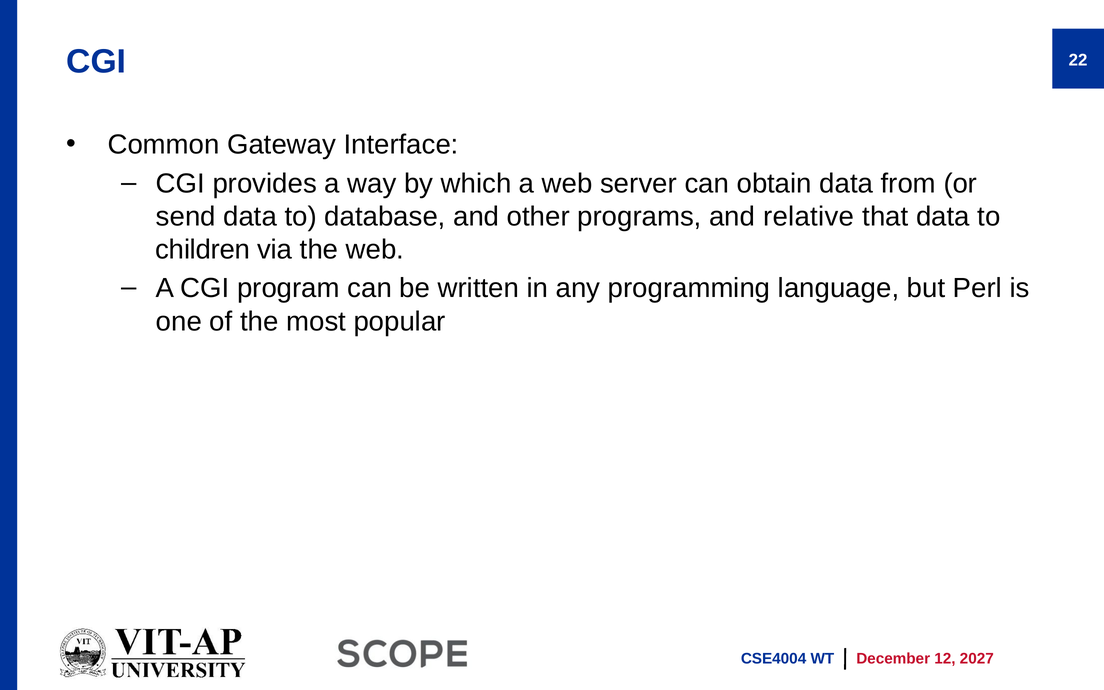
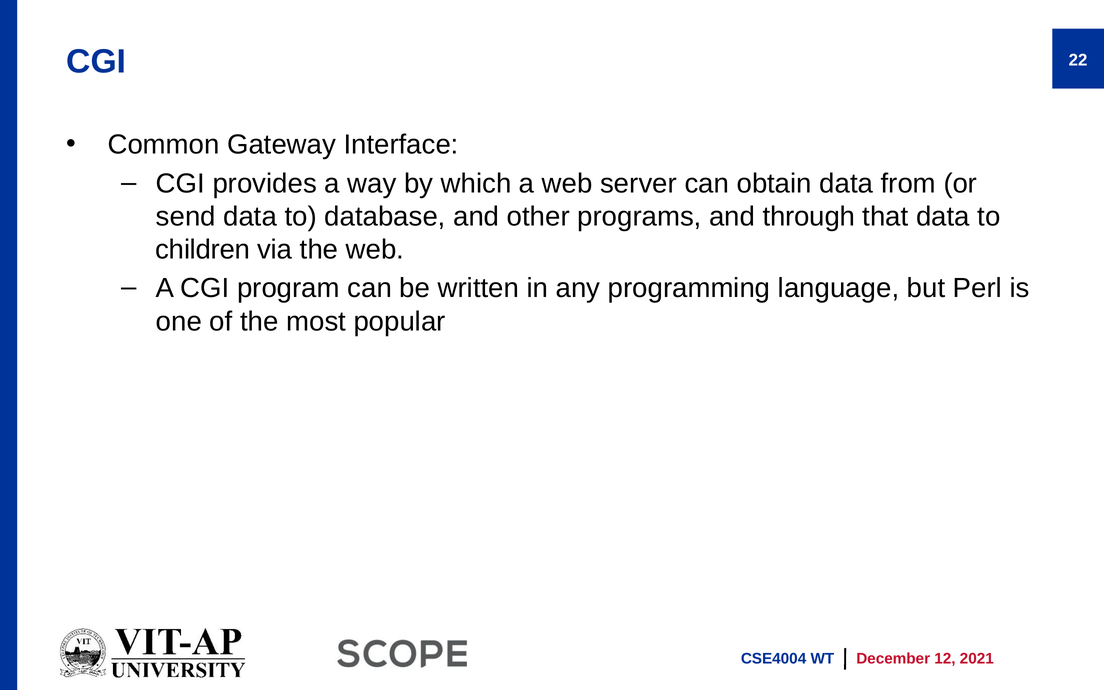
relative: relative -> through (809, 217)
2027: 2027 -> 2021 (977, 659)
